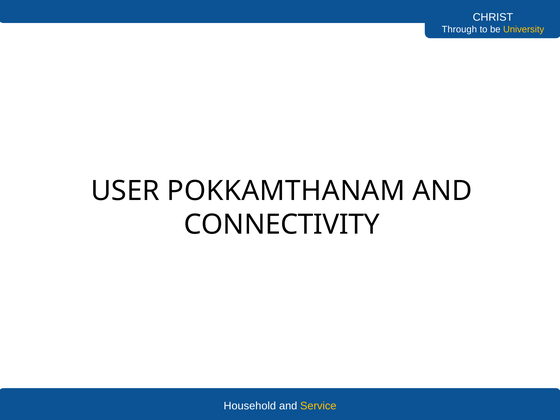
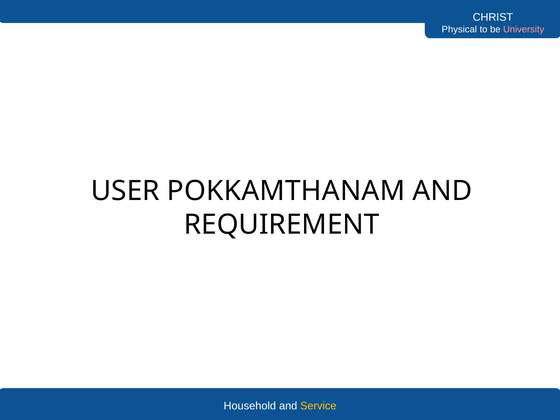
Through: Through -> Physical (459, 29)
University colour: yellow -> pink (524, 29)
CONNECTIVITY: CONNECTIVITY -> REQUIREMENT (282, 225)
